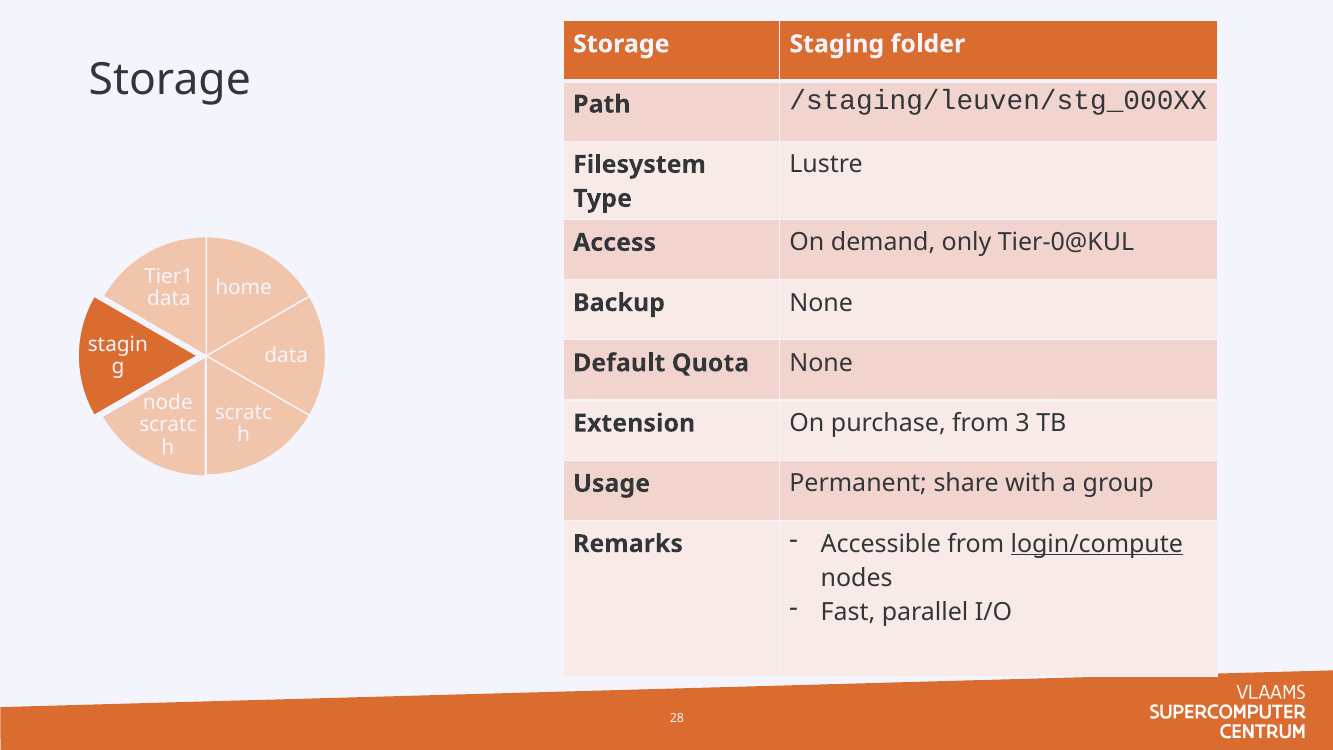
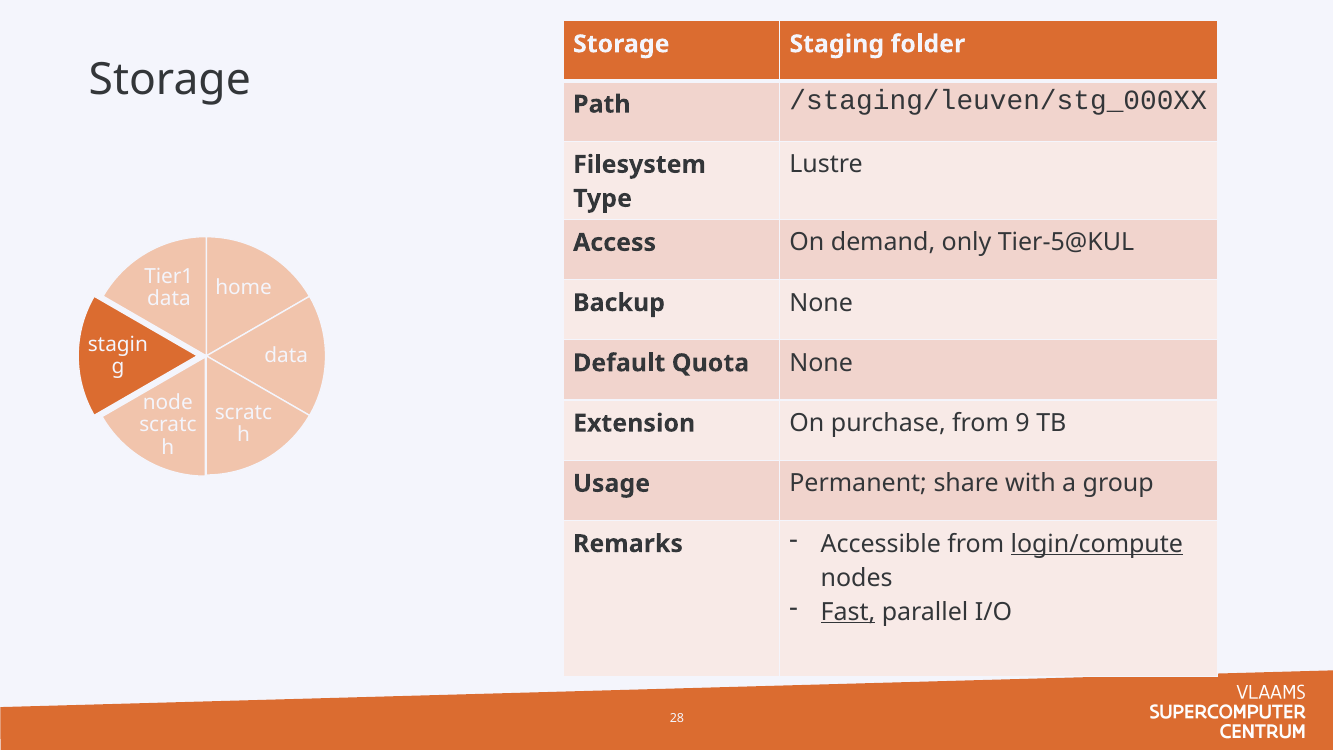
Tier-0@KUL: Tier-0@KUL -> Tier-5@KUL (1066, 243)
3: 3 -> 9 (1023, 423)
Fast underline: none -> present (848, 612)
